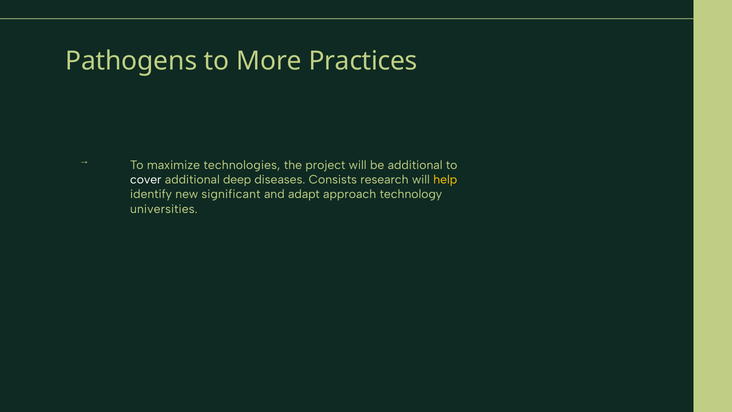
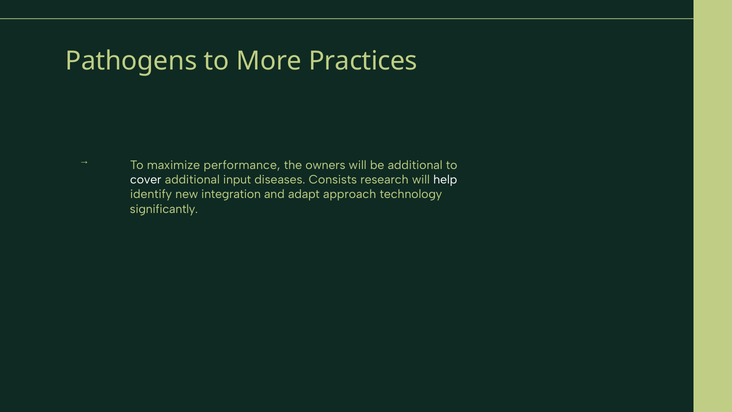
technologies: technologies -> performance (242, 165)
project: project -> owners (325, 165)
deep: deep -> input (237, 180)
help colour: yellow -> white (445, 180)
significant: significant -> integration (231, 194)
universities: universities -> significantly (164, 209)
